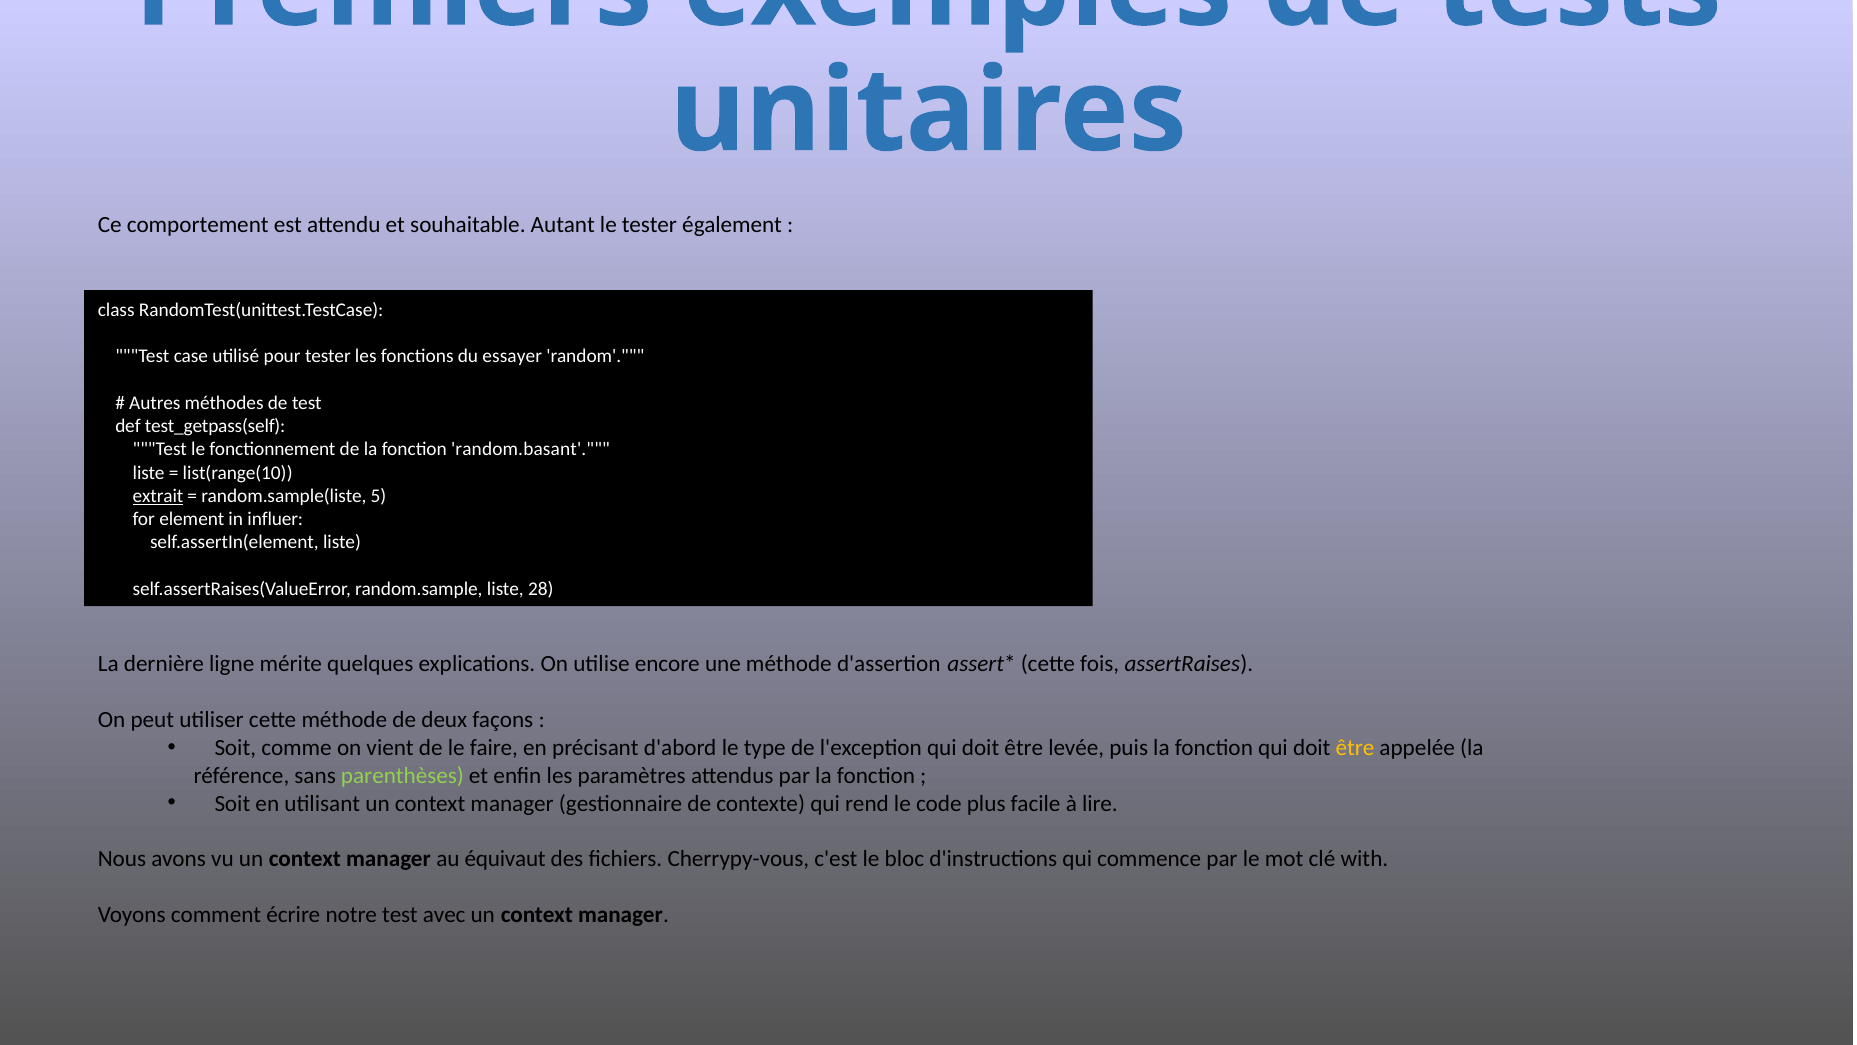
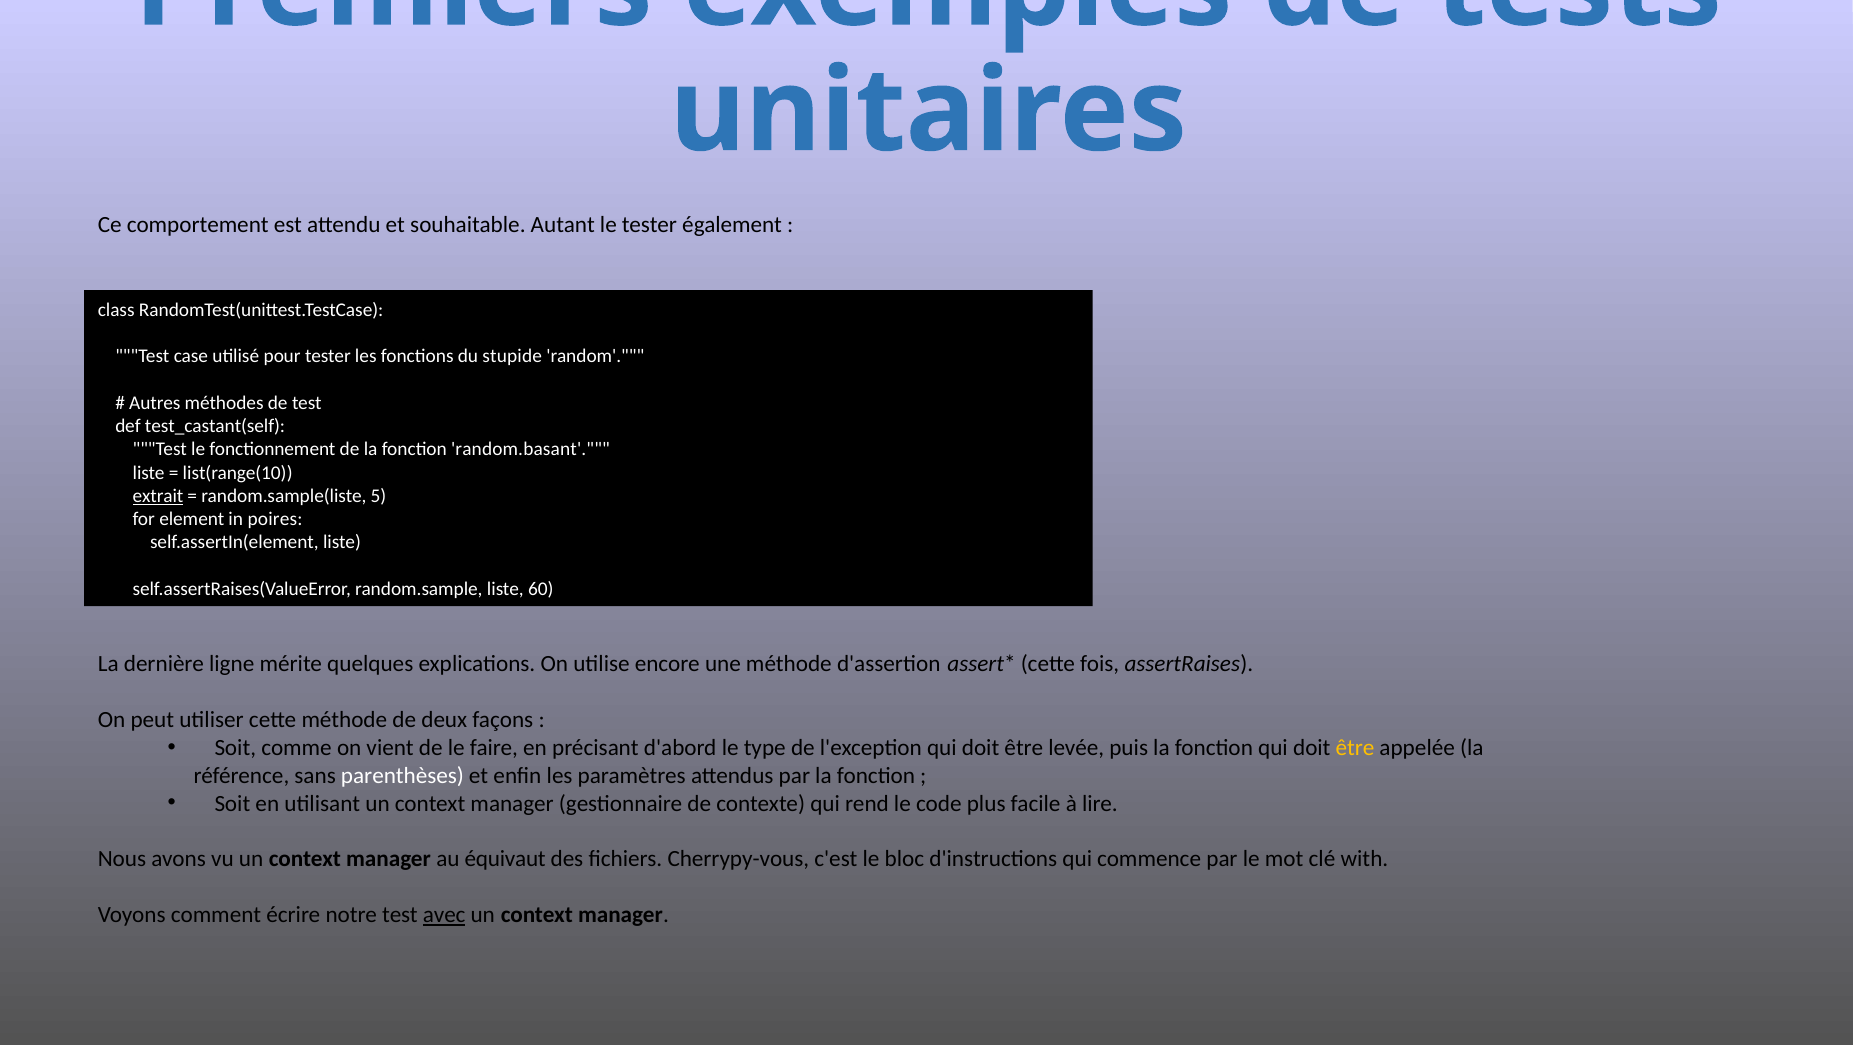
essayer: essayer -> stupide (512, 356)
test_getpass(self: test_getpass(self -> test_castant(self (215, 426)
influer: influer -> poires (275, 519)
28: 28 -> 60 (541, 589)
parenthèses colour: light green -> white (402, 775)
avec underline: none -> present (444, 915)
